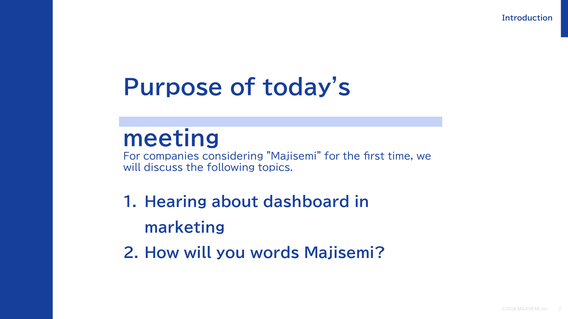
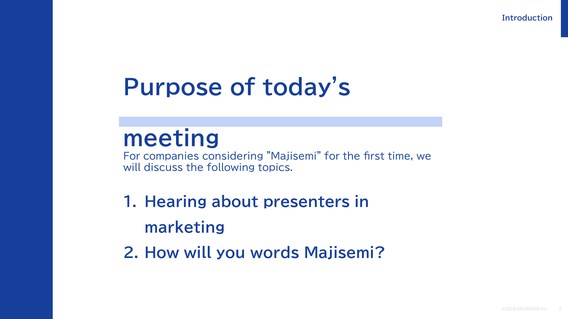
dashboard: dashboard -> presenters (306, 203)
